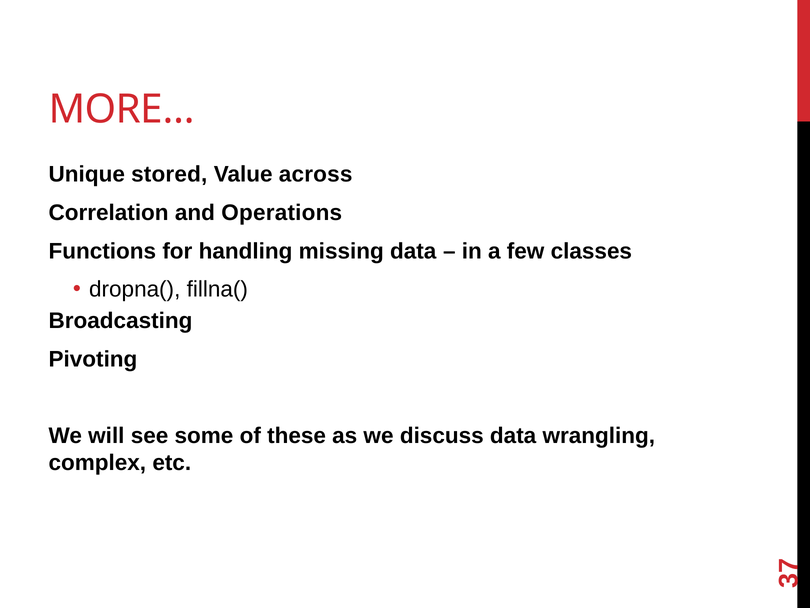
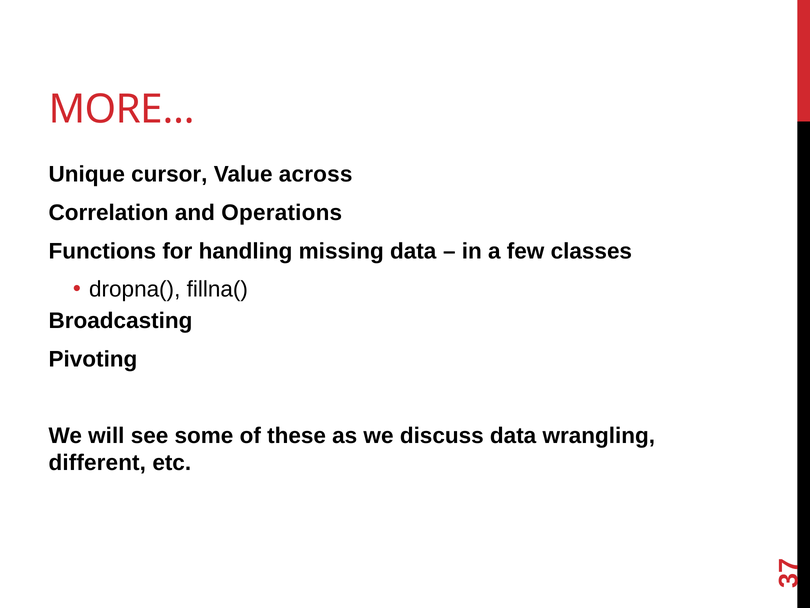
stored: stored -> cursor (169, 174)
complex: complex -> different (97, 462)
